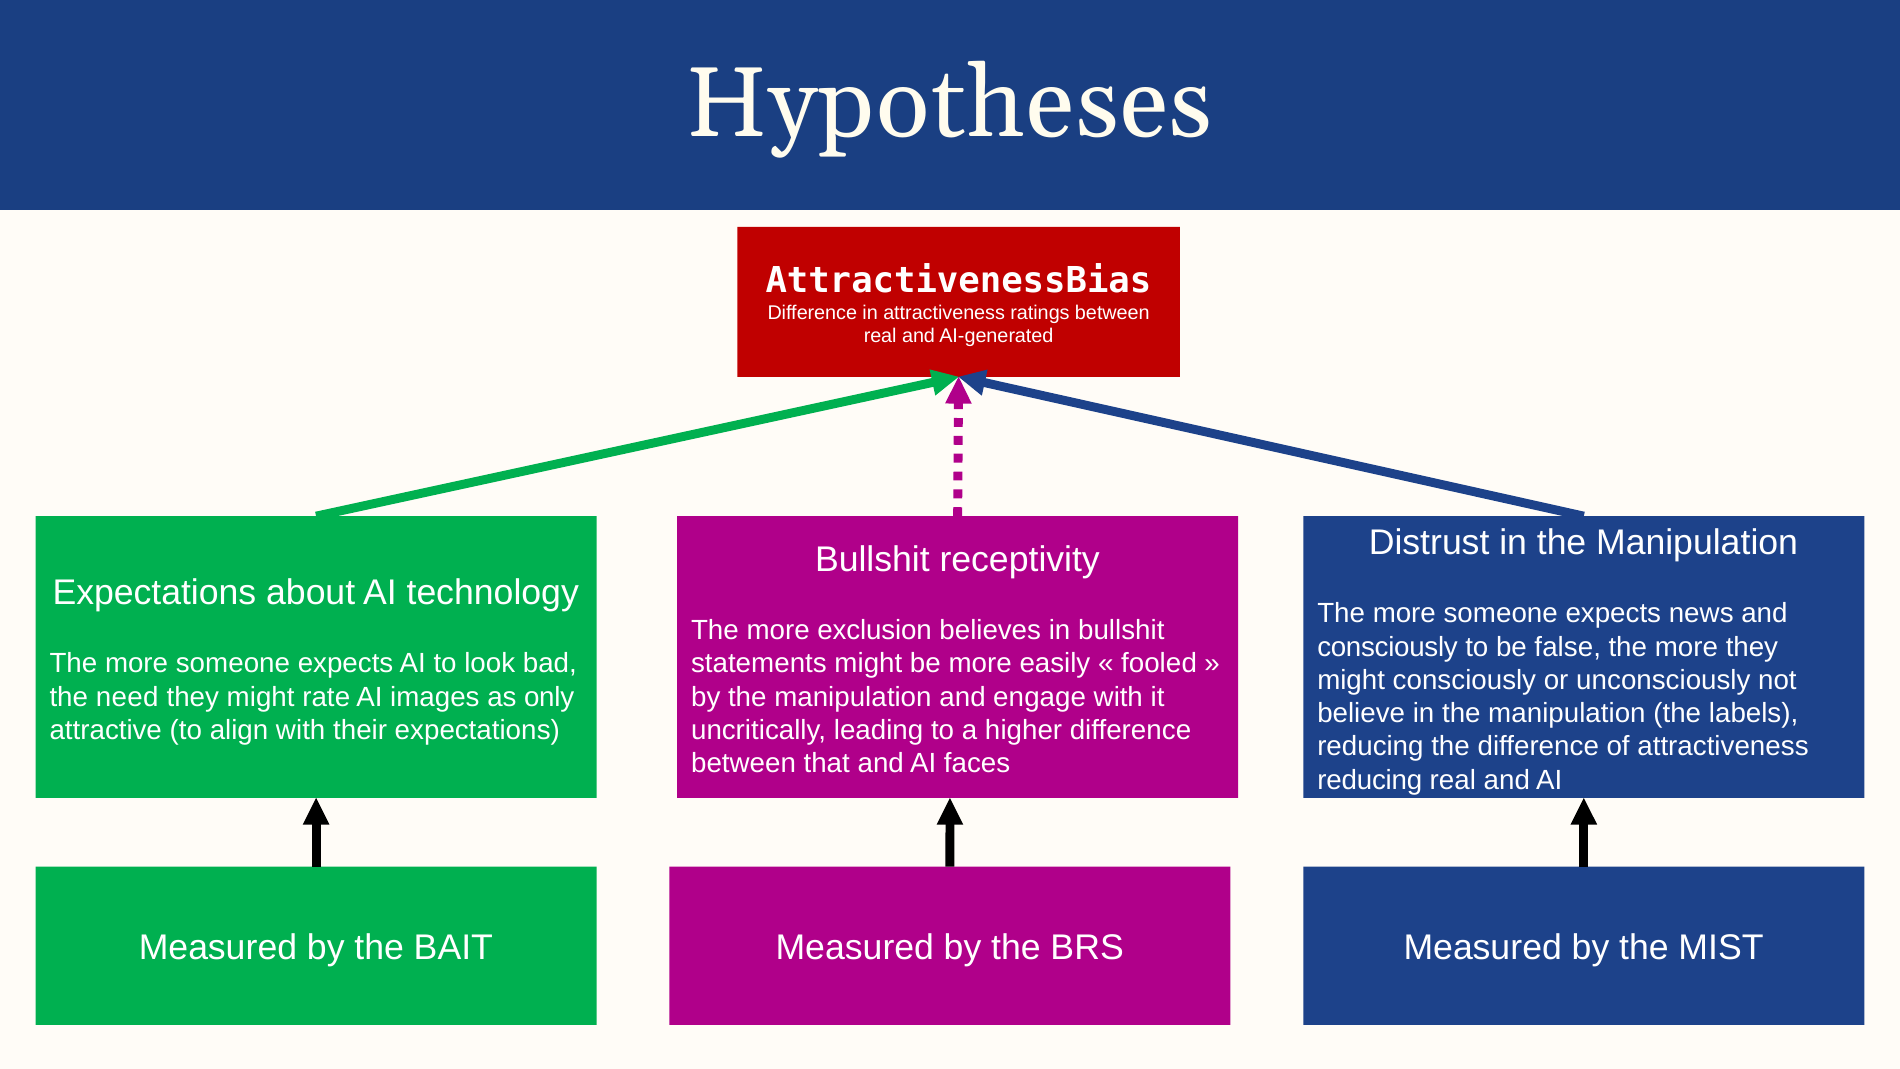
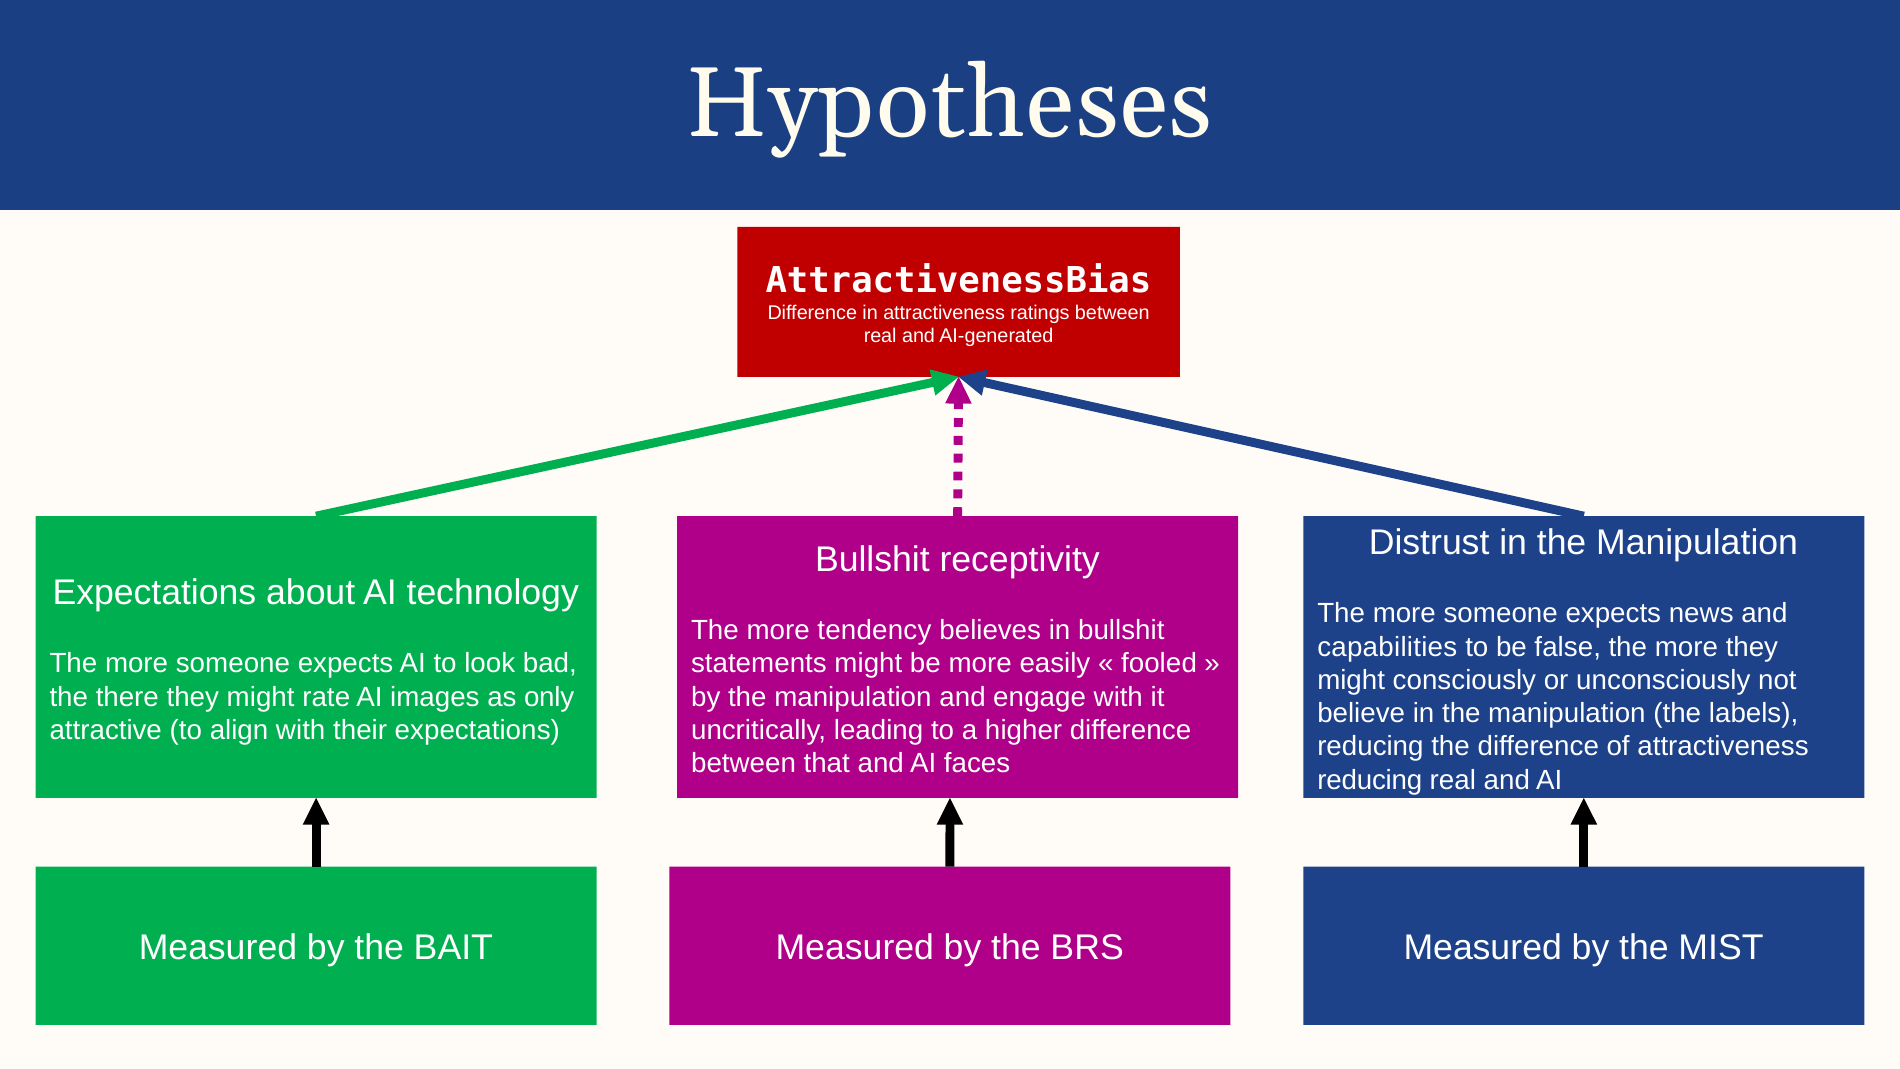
exclusion: exclusion -> tendency (874, 630)
consciously: consciously -> capabilities (1387, 647)
need: need -> there (127, 697)
